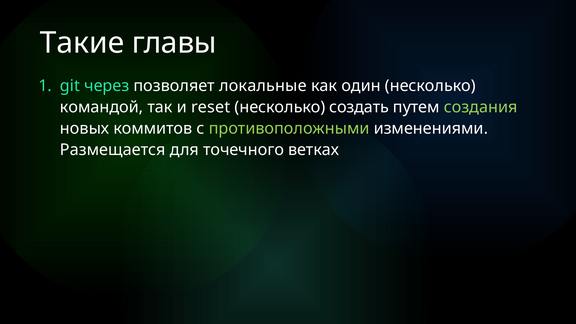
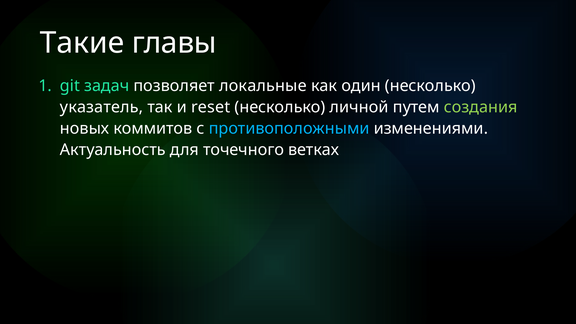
через: через -> задач (107, 86)
командой: командой -> указатель (102, 107)
создать: создать -> личной (359, 107)
противоположными colour: light green -> light blue (289, 129)
Размещается: Размещается -> Актуальность (113, 150)
